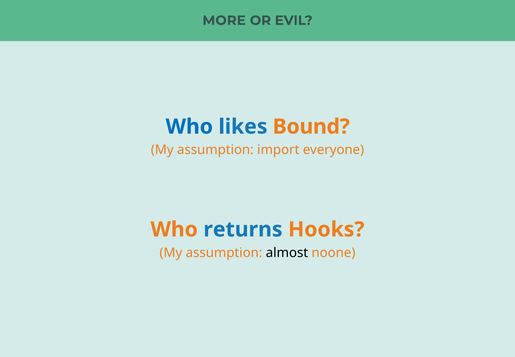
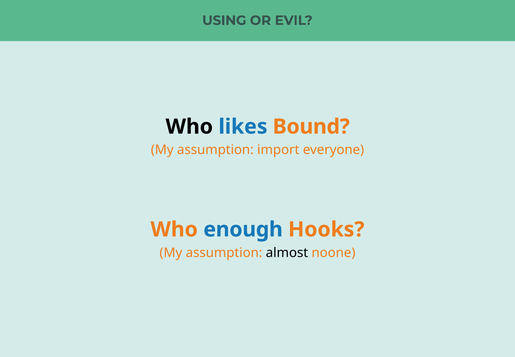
MORE: MORE -> USING (224, 20)
Who colour: blue -> black (189, 126)
returns: returns -> enough (243, 229)
